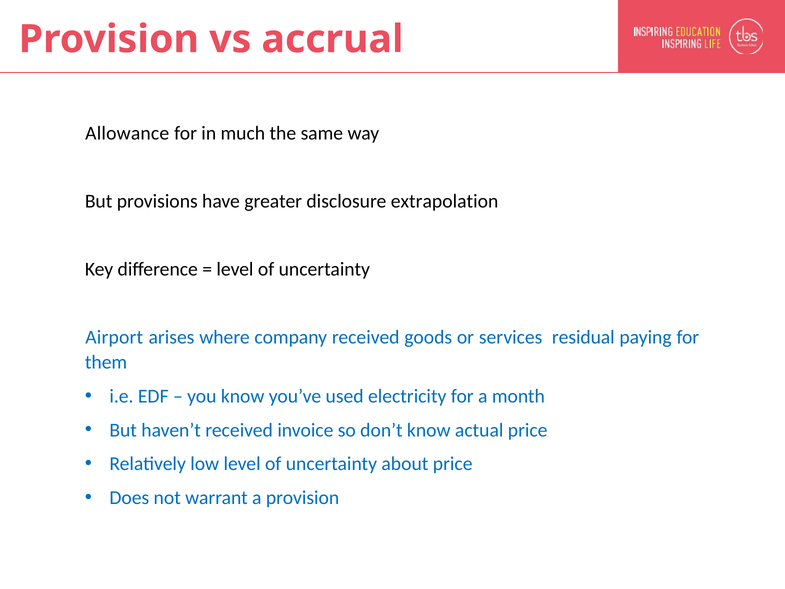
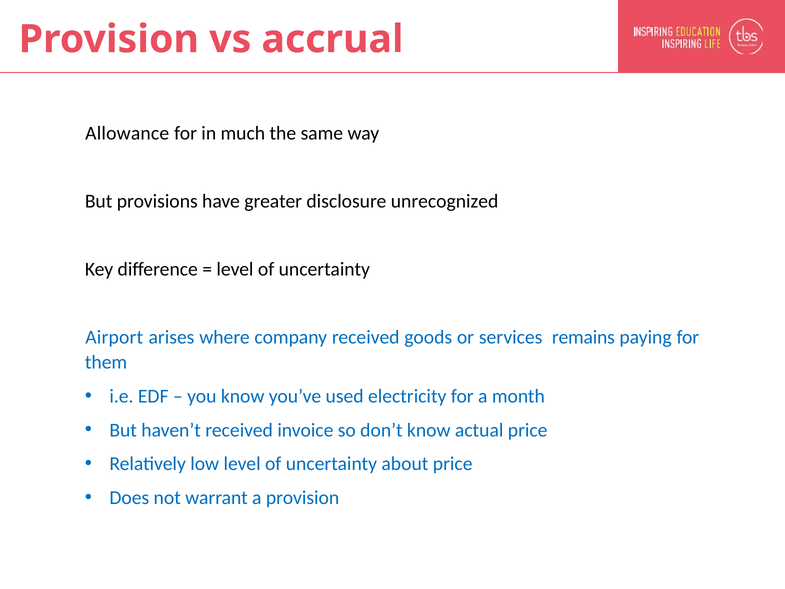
extrapolation: extrapolation -> unrecognized (445, 201)
residual: residual -> remains (583, 337)
